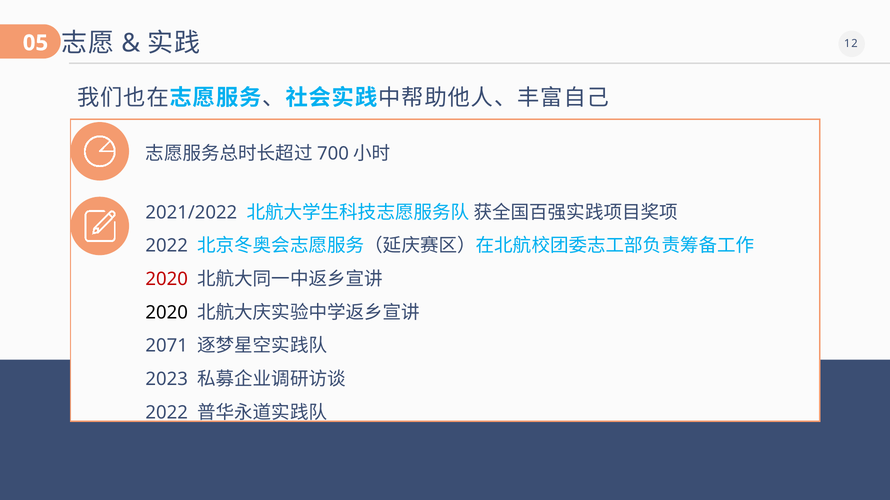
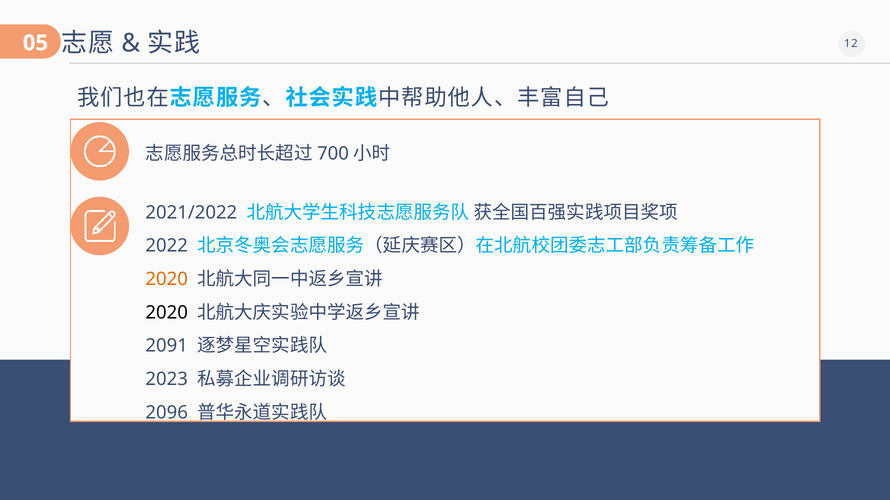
2020 colour: red -> orange (167, 279)
2071: 2071 -> 2091 (167, 346)
2022: 2022 -> 2096 (167, 413)
